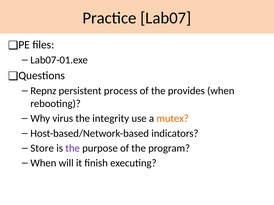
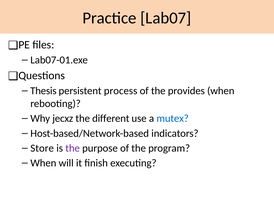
Repnz: Repnz -> Thesis (43, 91)
virus: virus -> jecxz (63, 119)
integrity: integrity -> different (111, 119)
mutex colour: orange -> blue (173, 119)
